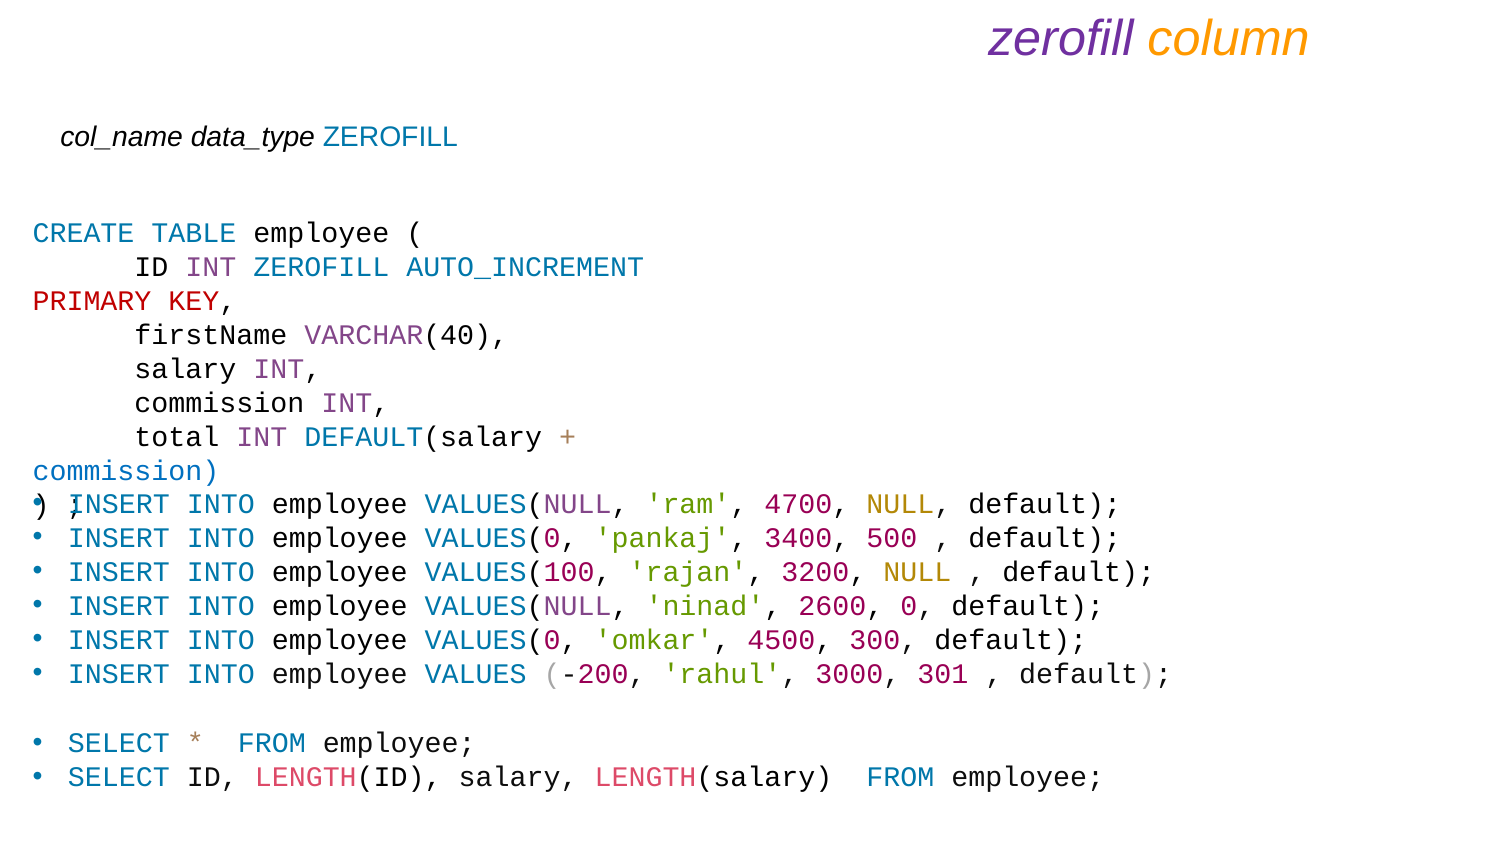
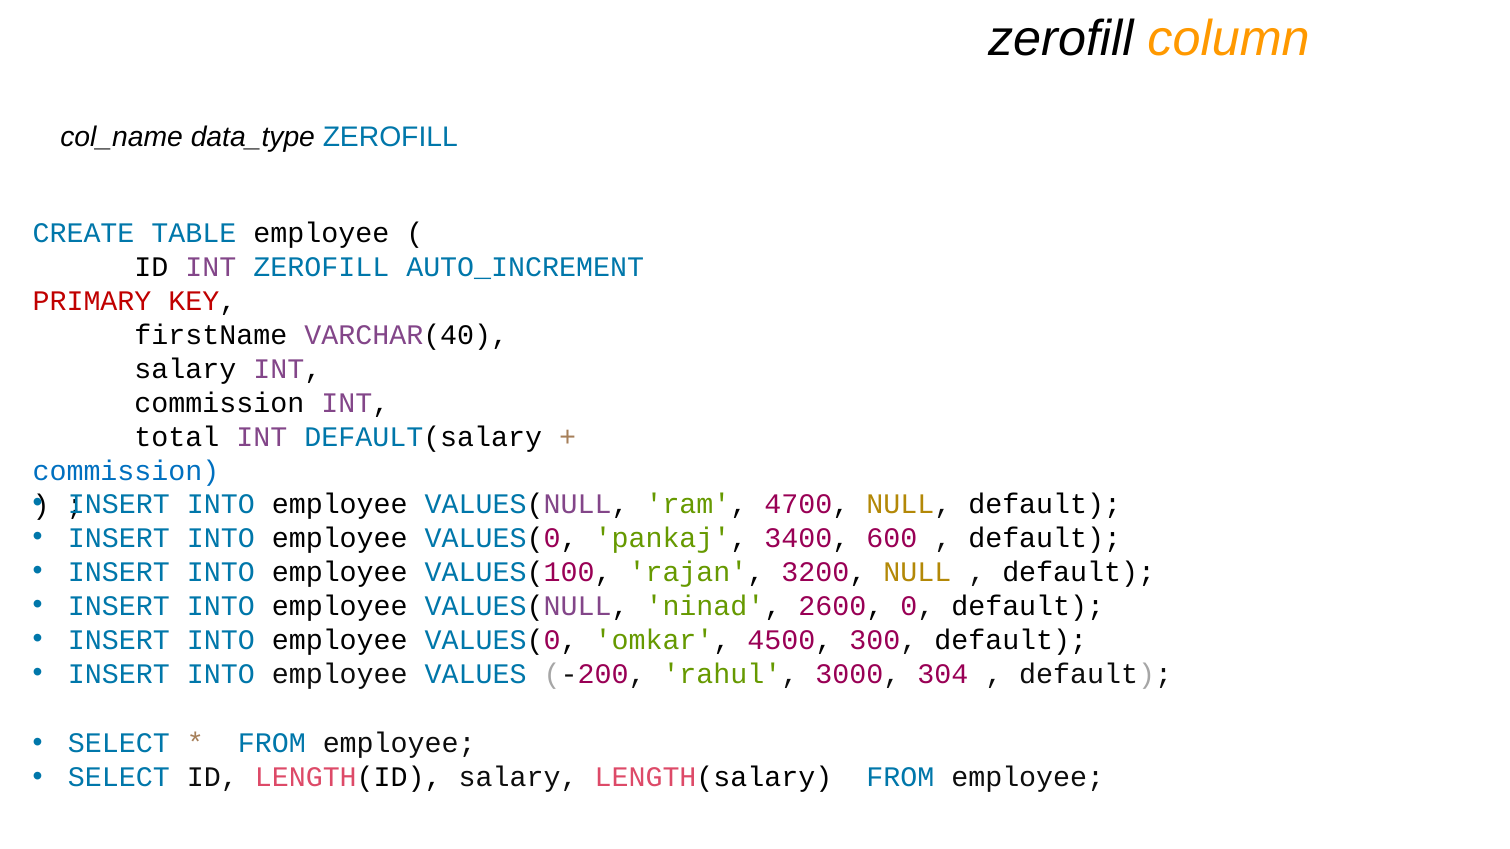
zerofill colour: purple -> black (1061, 39)
500: 500 -> 600 (892, 538)
301: 301 -> 304 (943, 674)
